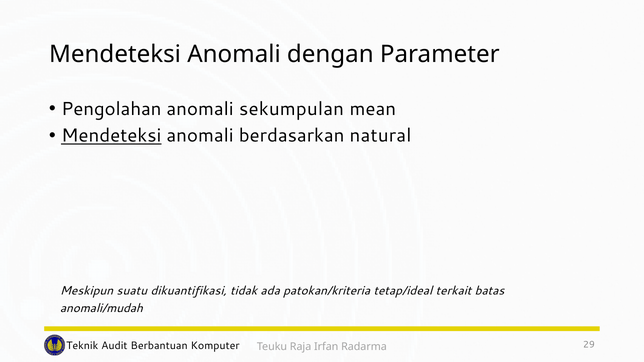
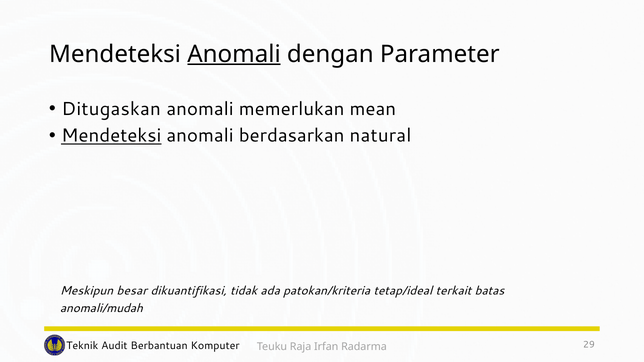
Anomali underline: none -> present (234, 54)
Pengolahan: Pengolahan -> Ditugaskan (111, 109)
sekumpulan: sekumpulan -> memerlukan (292, 109)
suatu: suatu -> besar (132, 291)
